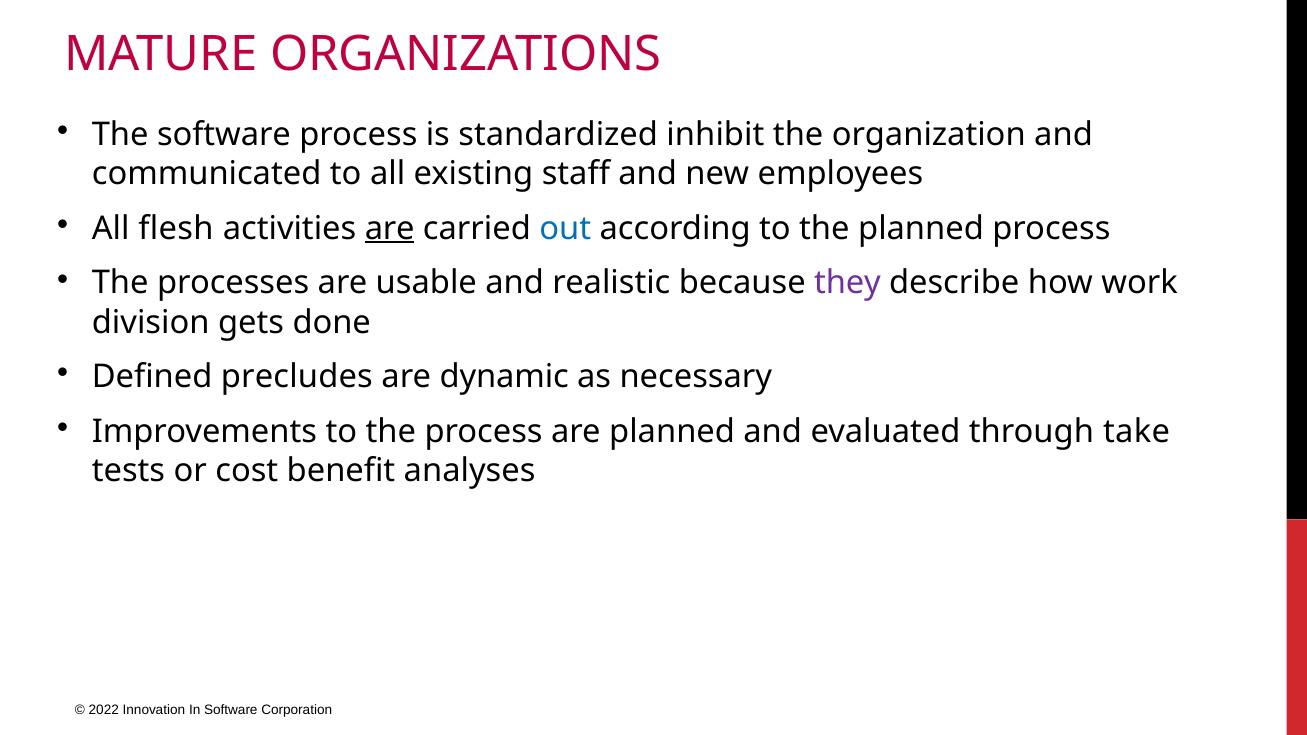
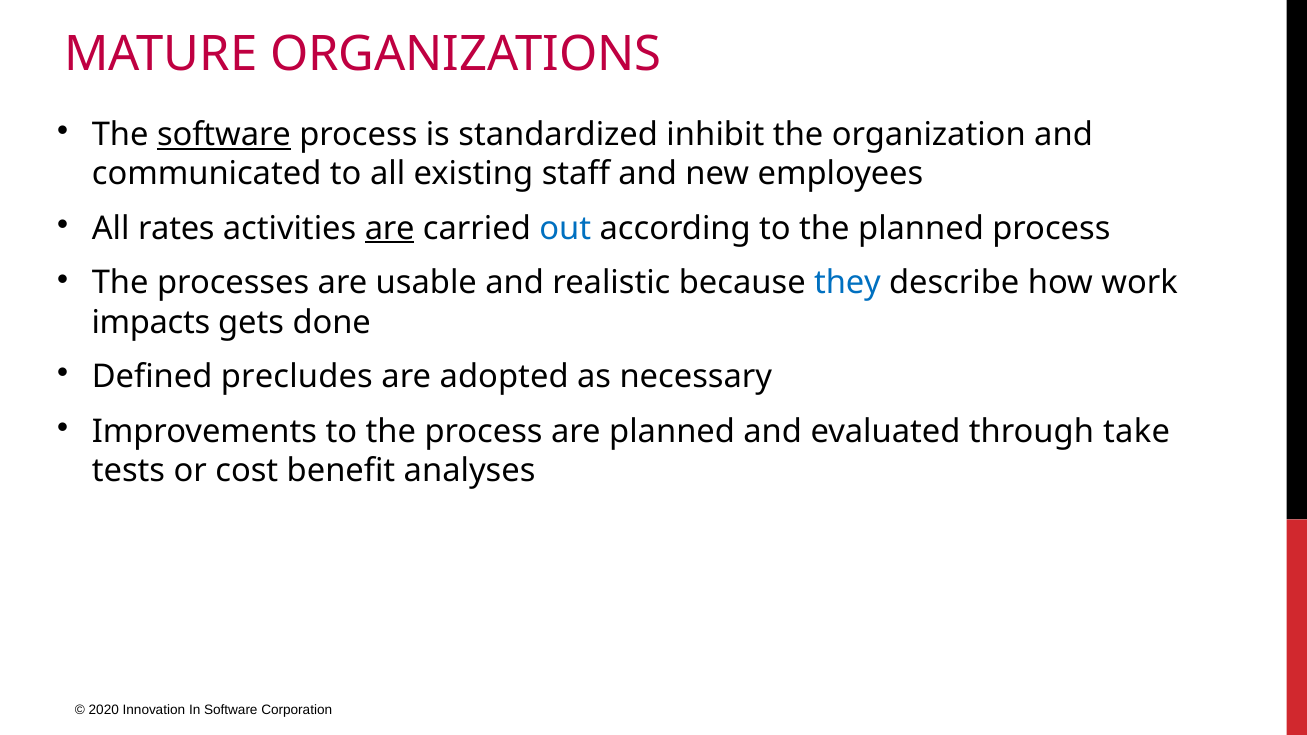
software underline: none -> present (224, 135)
flesh: flesh -> rates (176, 228)
they colour: purple -> blue (847, 283)
division: division -> impacts (151, 322)
dynamic: dynamic -> adopted (504, 377)
2022: 2022 -> 2020 (104, 710)
